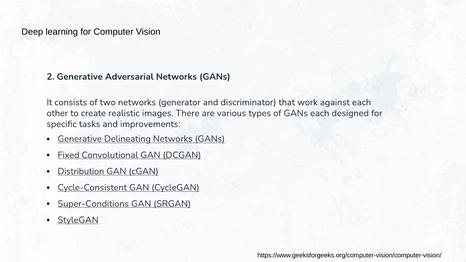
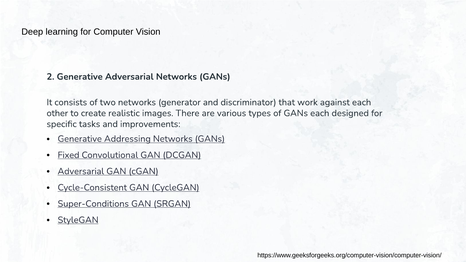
Delineating: Delineating -> Addressing (127, 139)
Distribution: Distribution -> Adversarial (81, 171)
